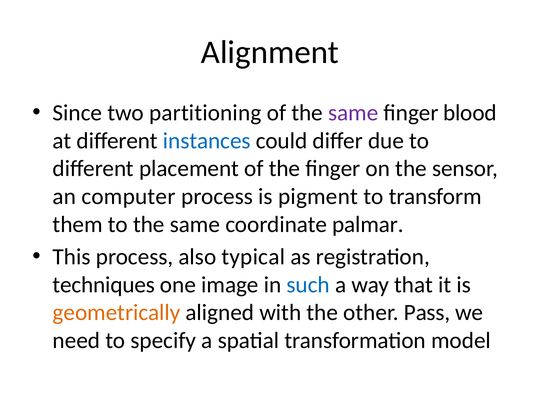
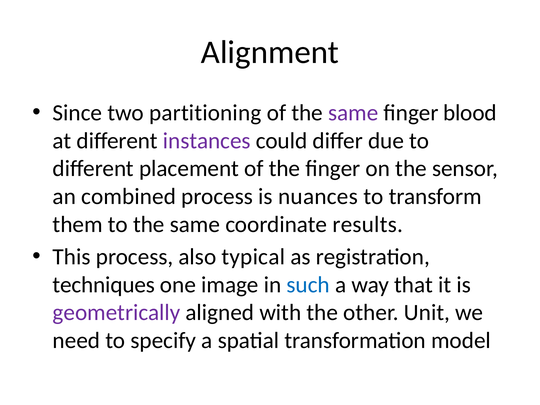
instances colour: blue -> purple (207, 141)
computer: computer -> combined (129, 197)
pigment: pigment -> nuances (318, 197)
palmar: palmar -> results (368, 224)
geometrically colour: orange -> purple (116, 313)
Pass: Pass -> Unit (427, 313)
